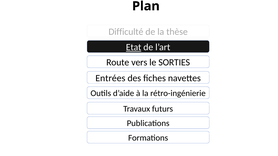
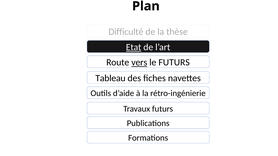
vers underline: none -> present (139, 63)
le SORTIES: SORTIES -> FUTURS (174, 63)
Entrées: Entrées -> Tableau (110, 78)
